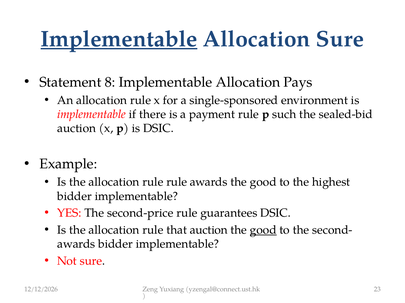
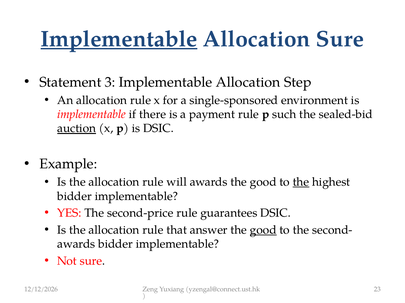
8: 8 -> 3 (110, 82)
Pays: Pays -> Step (298, 82)
auction underline: none -> present (77, 129)
rule rule: rule -> will (177, 182)
the underline: none -> present (301, 182)
that auction: auction -> answer (209, 230)
